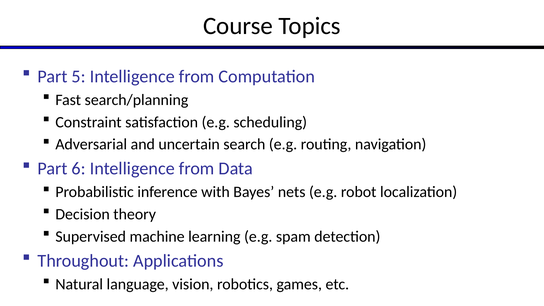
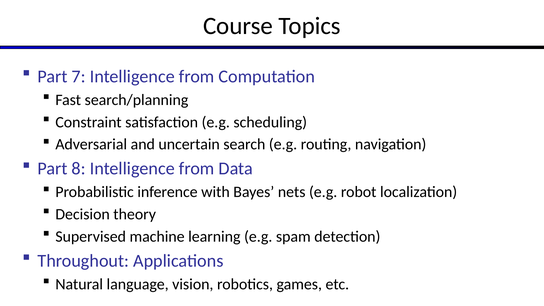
5: 5 -> 7 (79, 77)
6: 6 -> 8 (79, 169)
